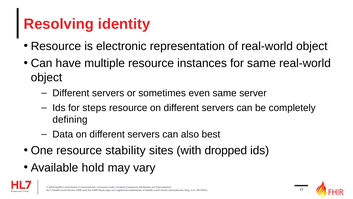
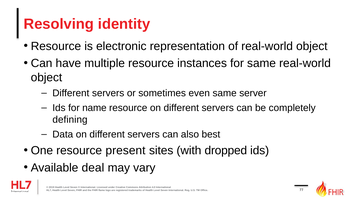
steps: steps -> name (94, 108)
stability: stability -> present (126, 150)
hold: hold -> deal (93, 167)
